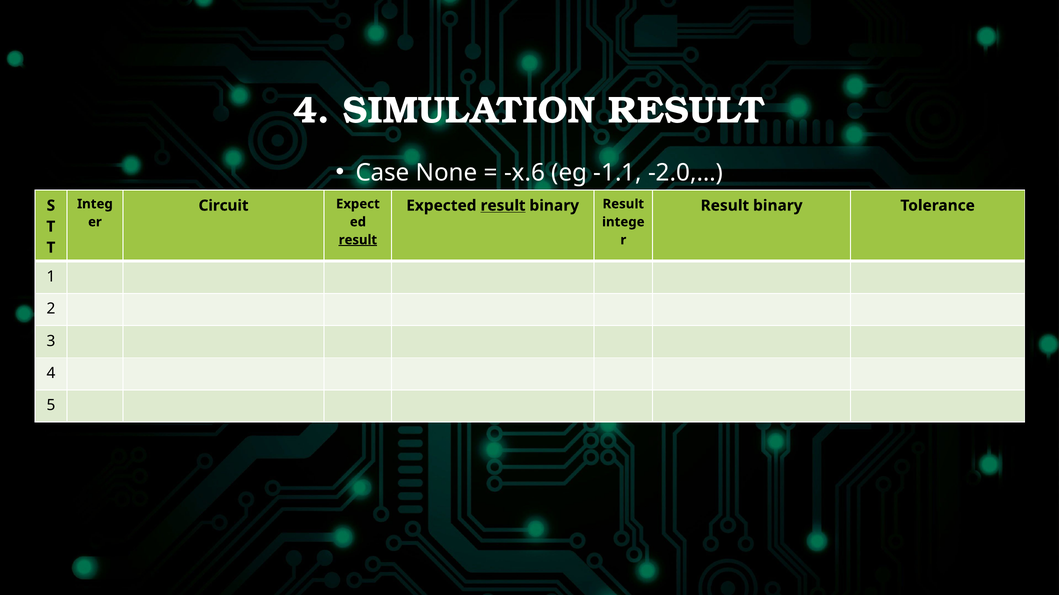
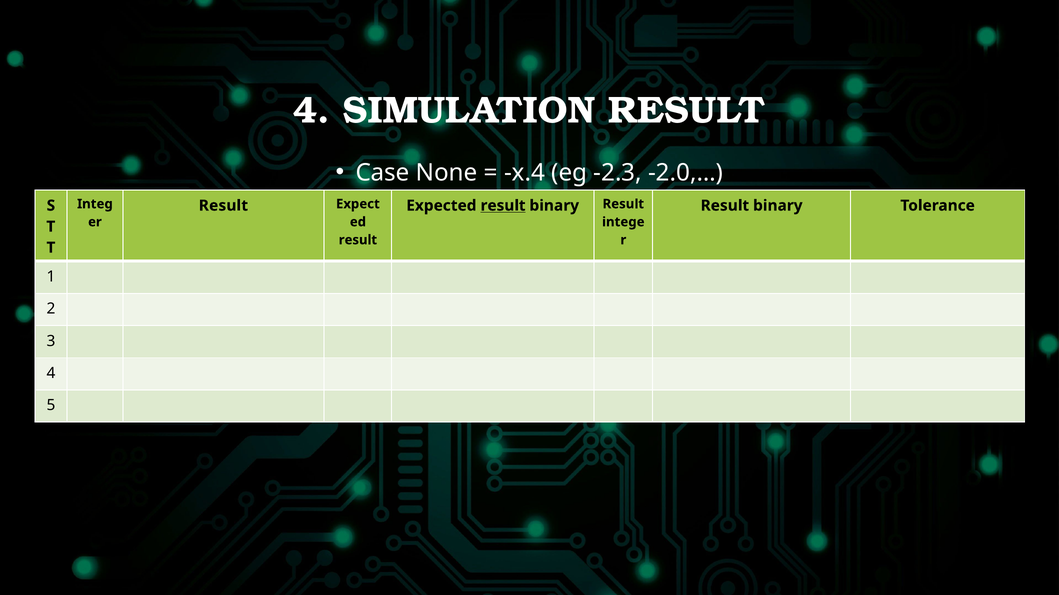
x.6: x.6 -> x.4 (525, 173)
-1.1: -1.1 -> -2.3 (618, 173)
Circuit: Circuit -> Result (223, 206)
result underline: present -> none (358, 240)
